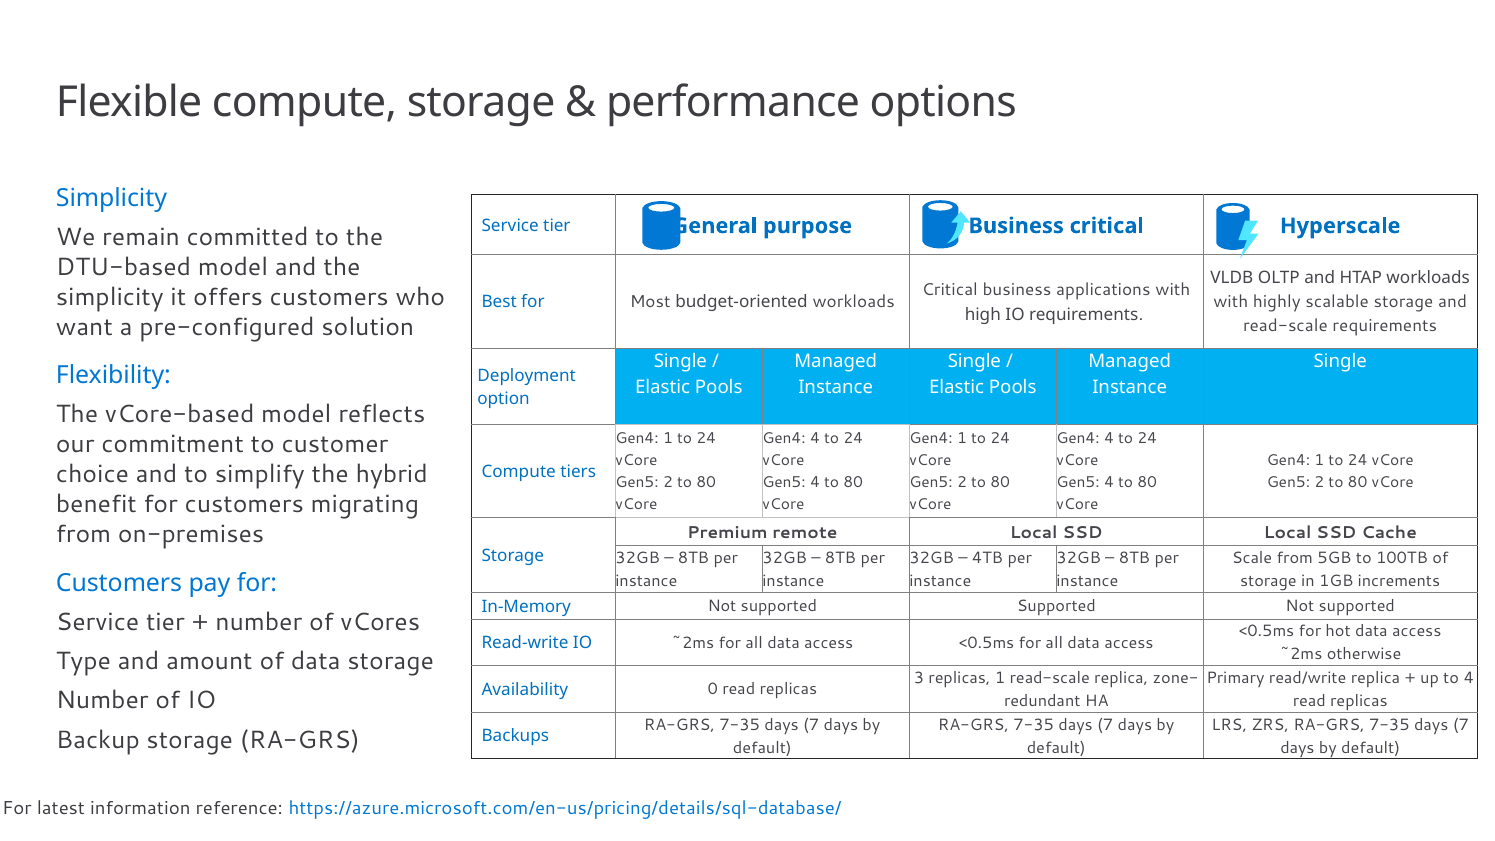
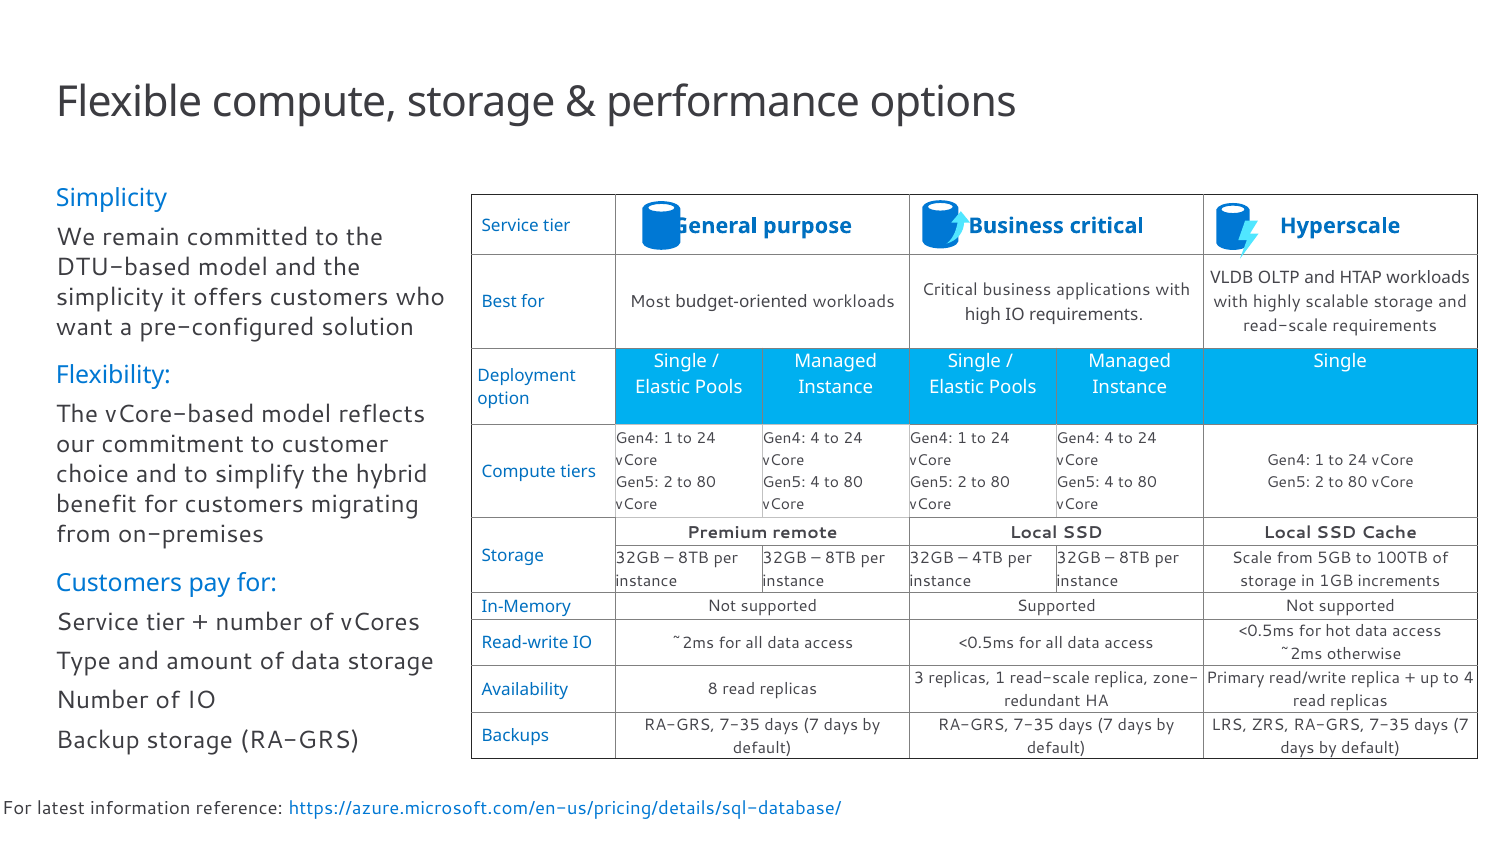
0: 0 -> 8 (713, 690)
